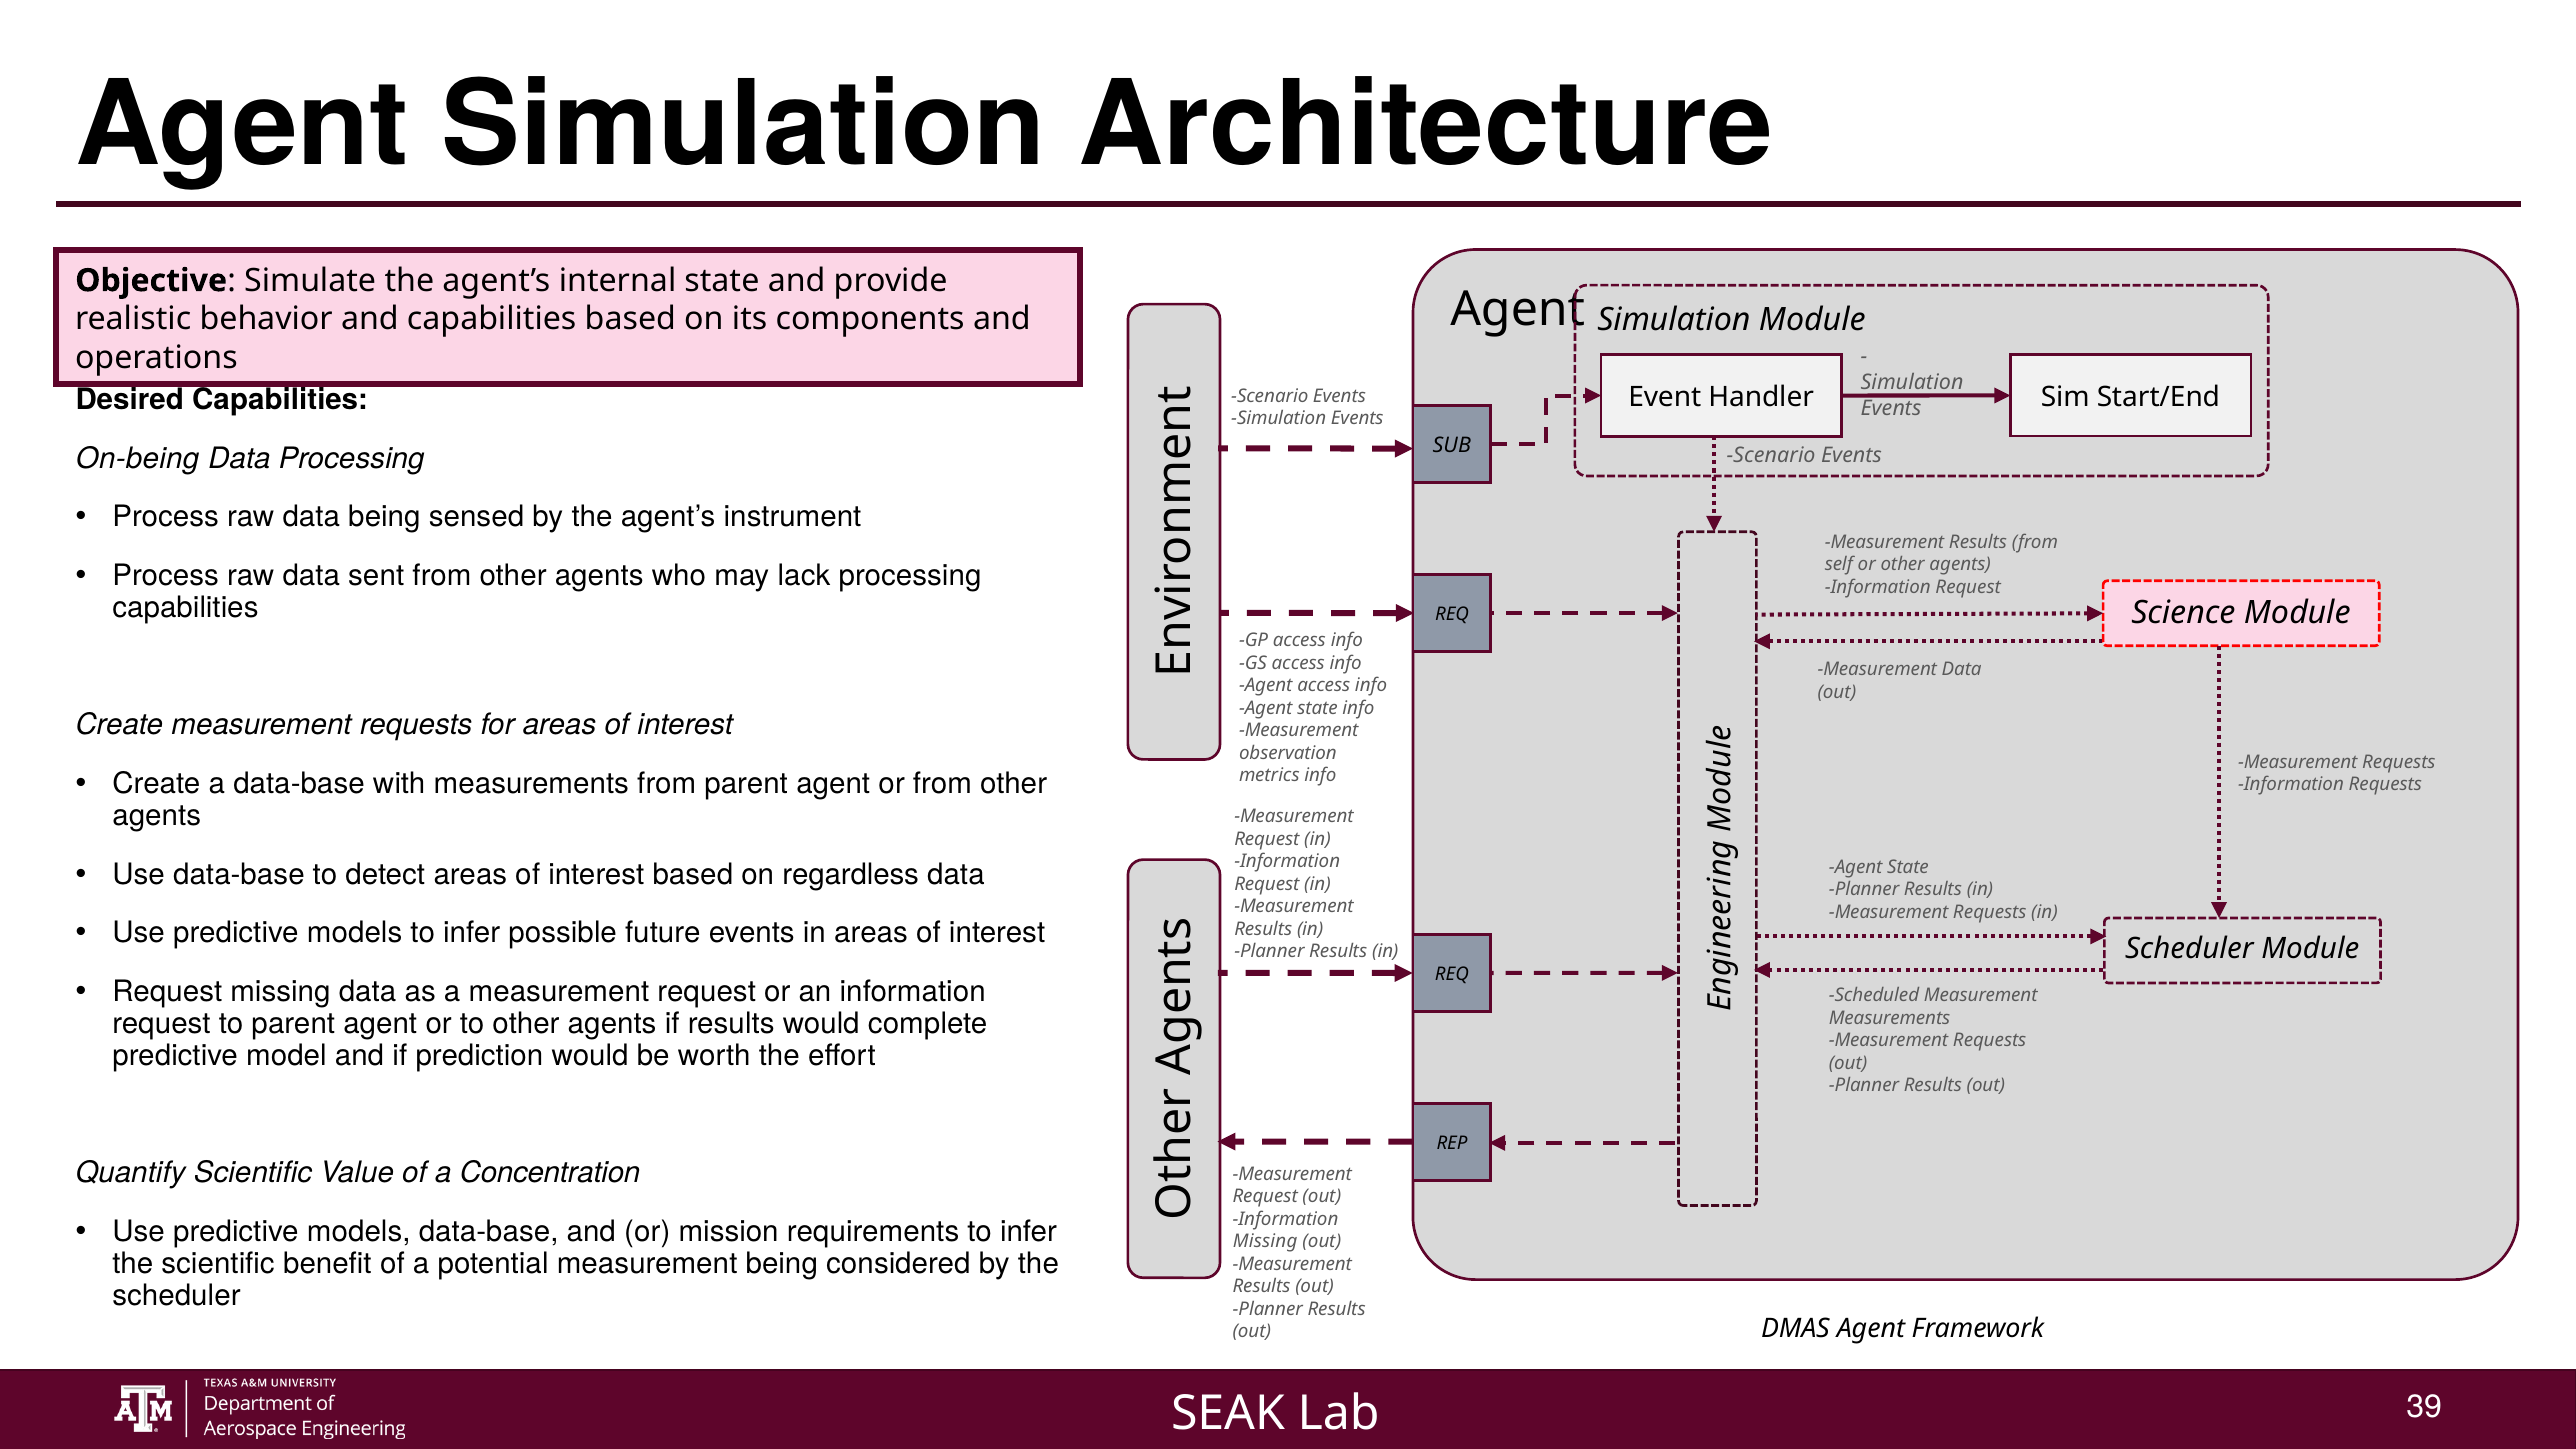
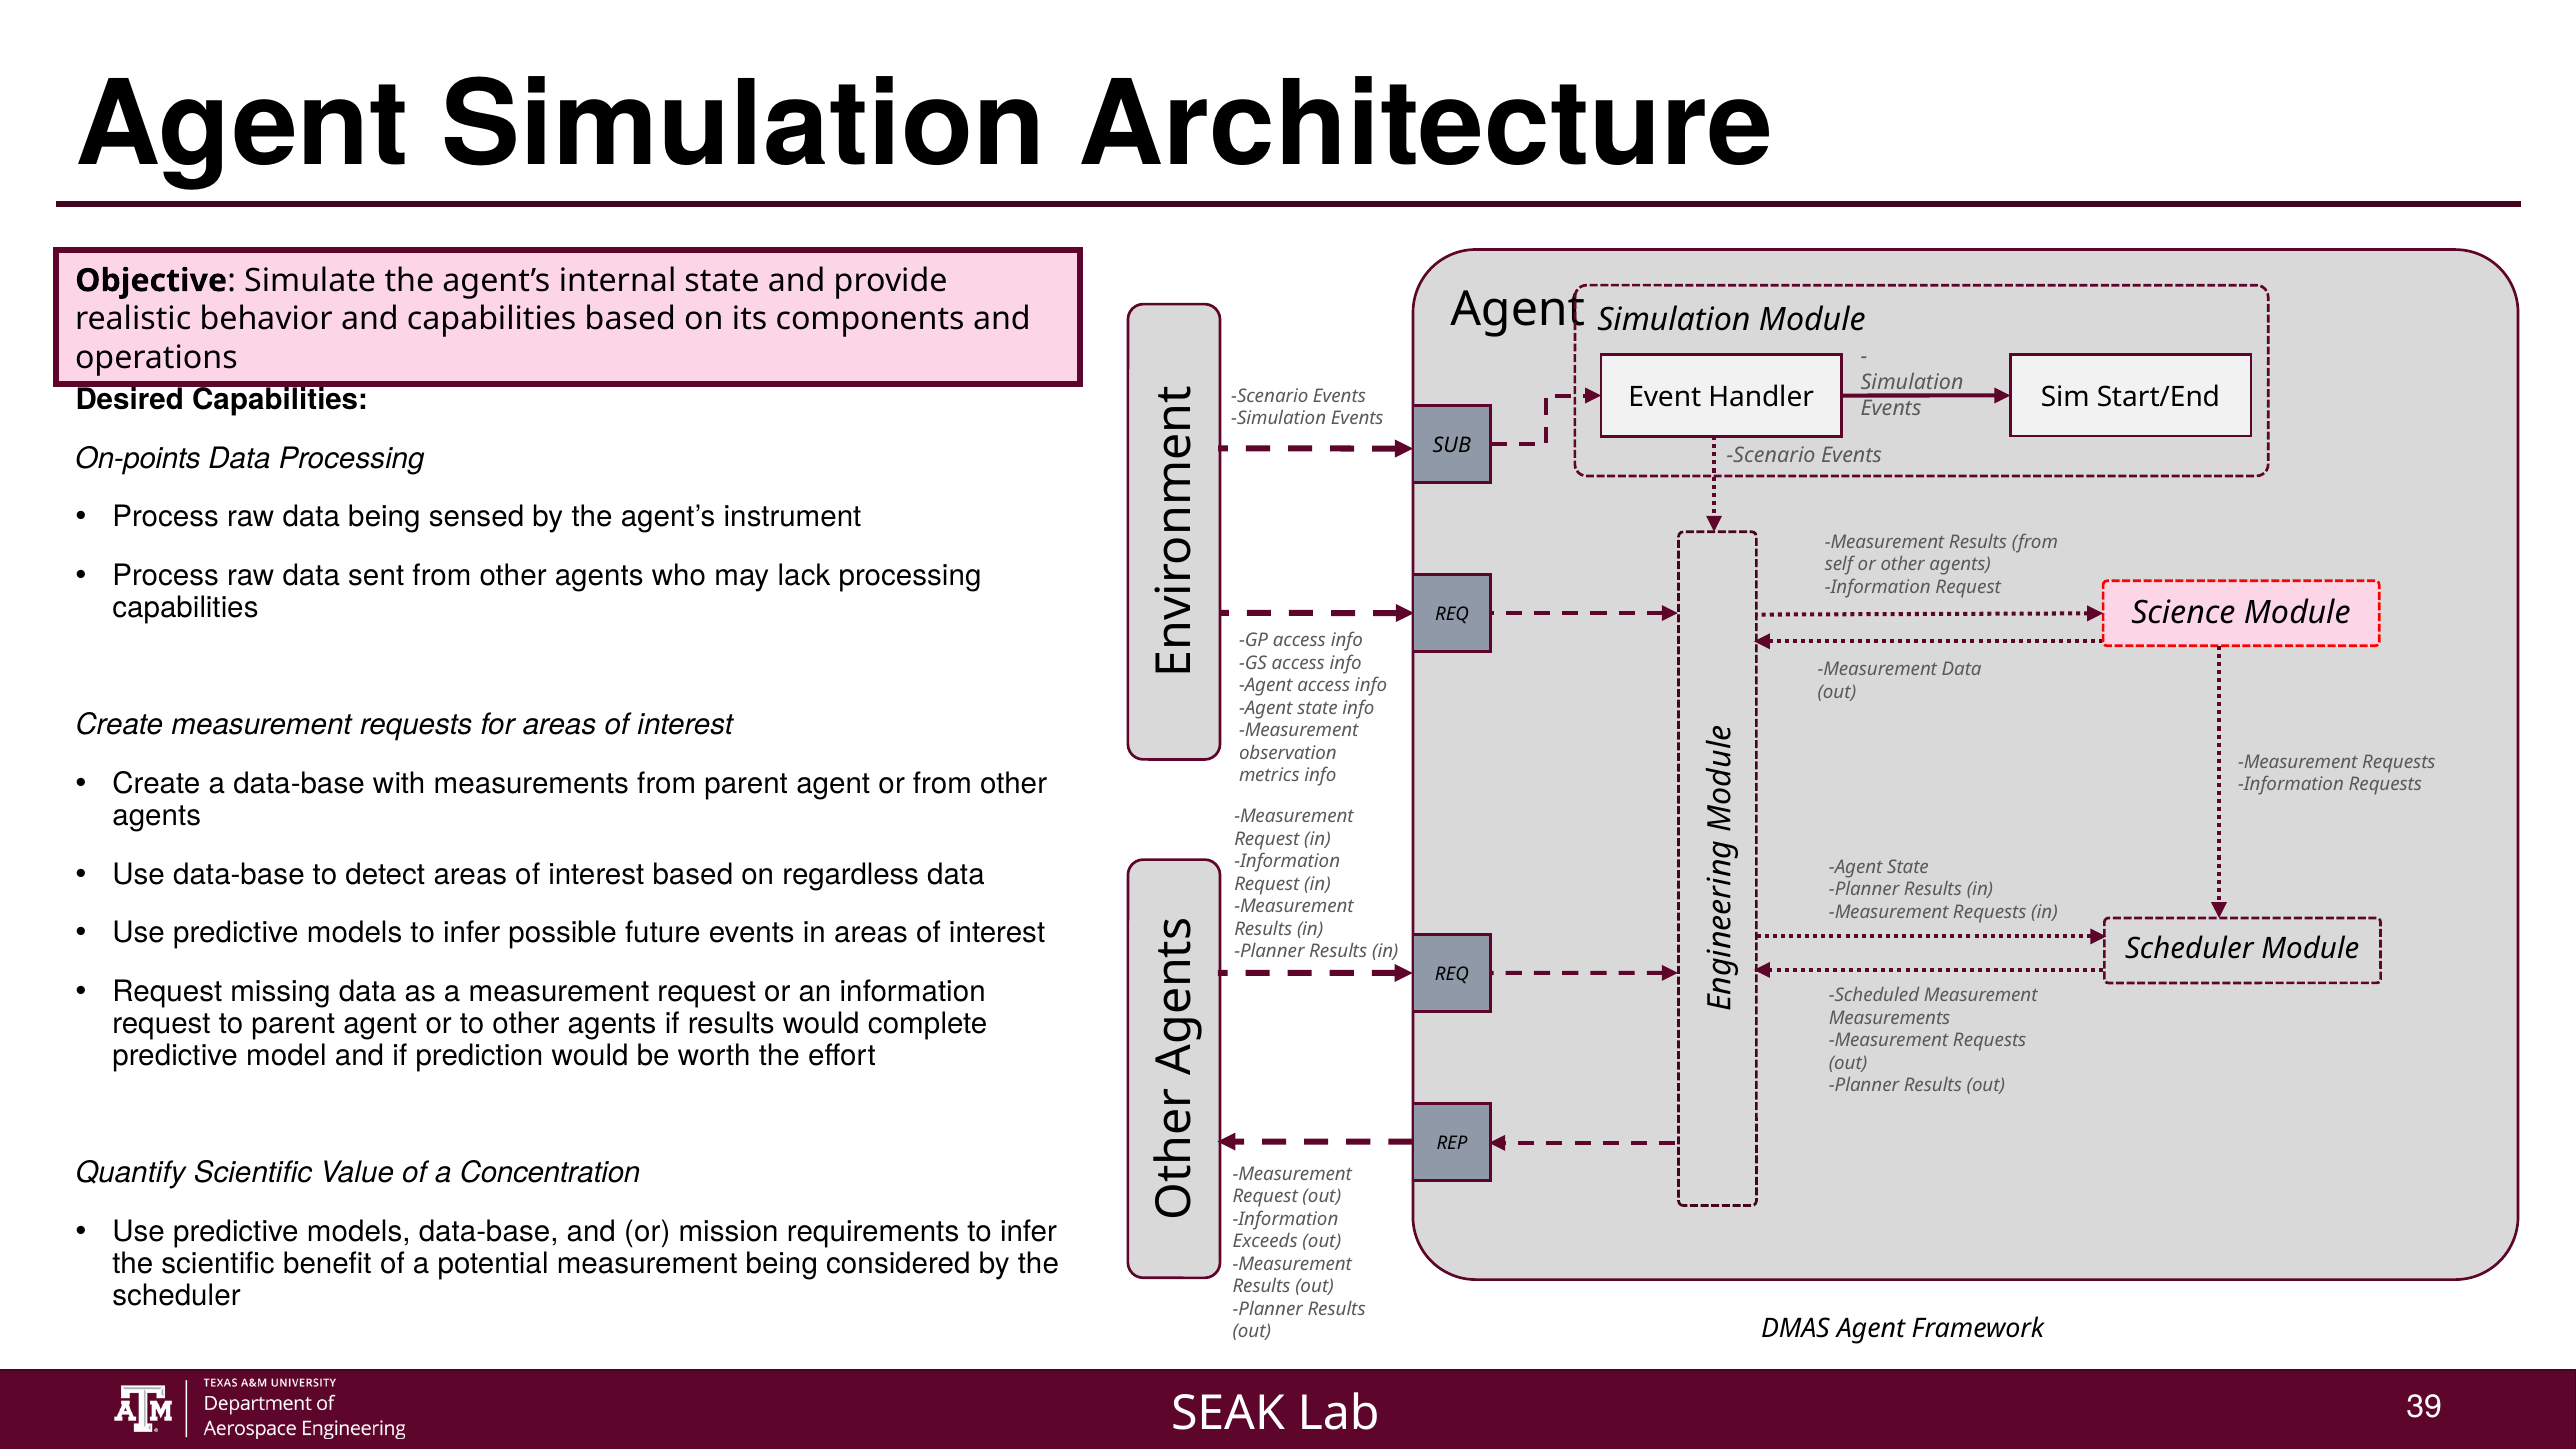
On-being: On-being -> On-points (138, 458)
Missing: Missing -> Exceeds (1265, 1242)
